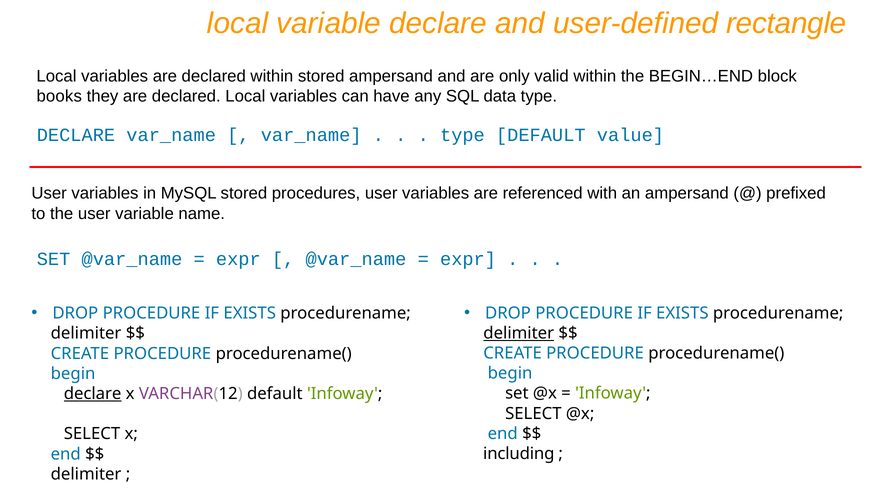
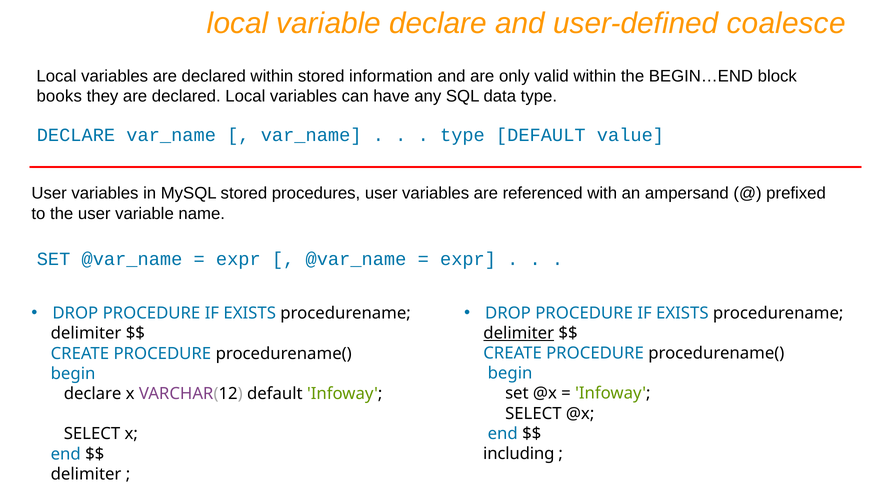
rectangle: rectangle -> coalesce (786, 23)
stored ampersand: ampersand -> information (391, 76)
declare underline: present -> none (93, 394)
